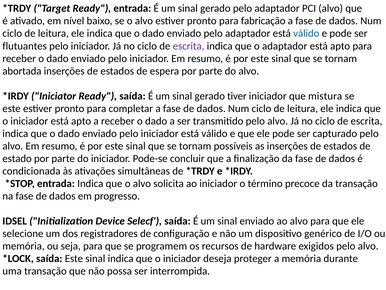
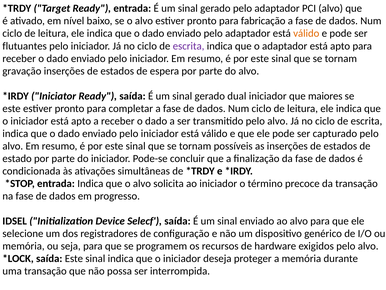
válido colour: blue -> orange (306, 33)
abortada: abortada -> gravação (22, 71)
tiver: tiver -> dual (237, 96)
mistura: mistura -> maiores (325, 96)
